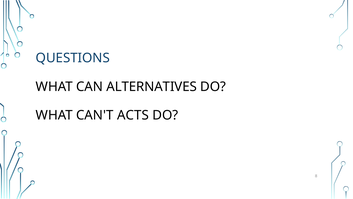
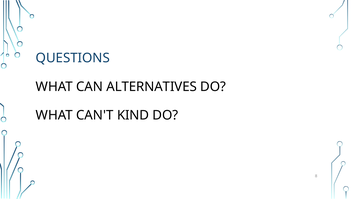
ACTS: ACTS -> KIND (133, 115)
